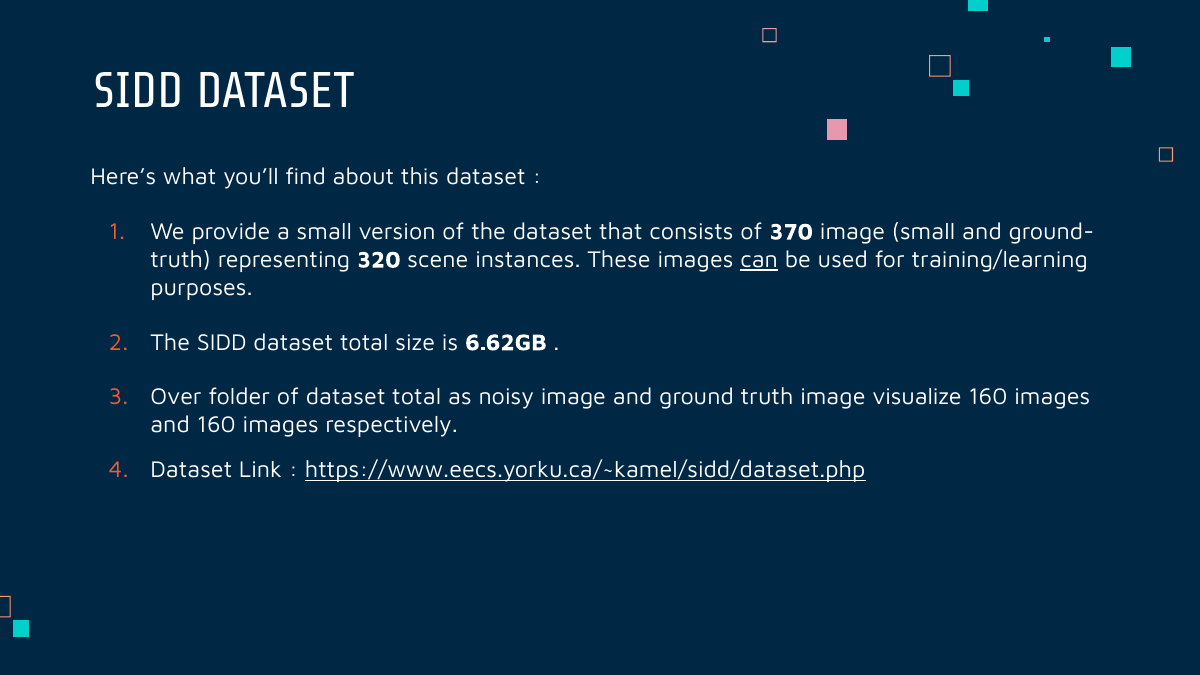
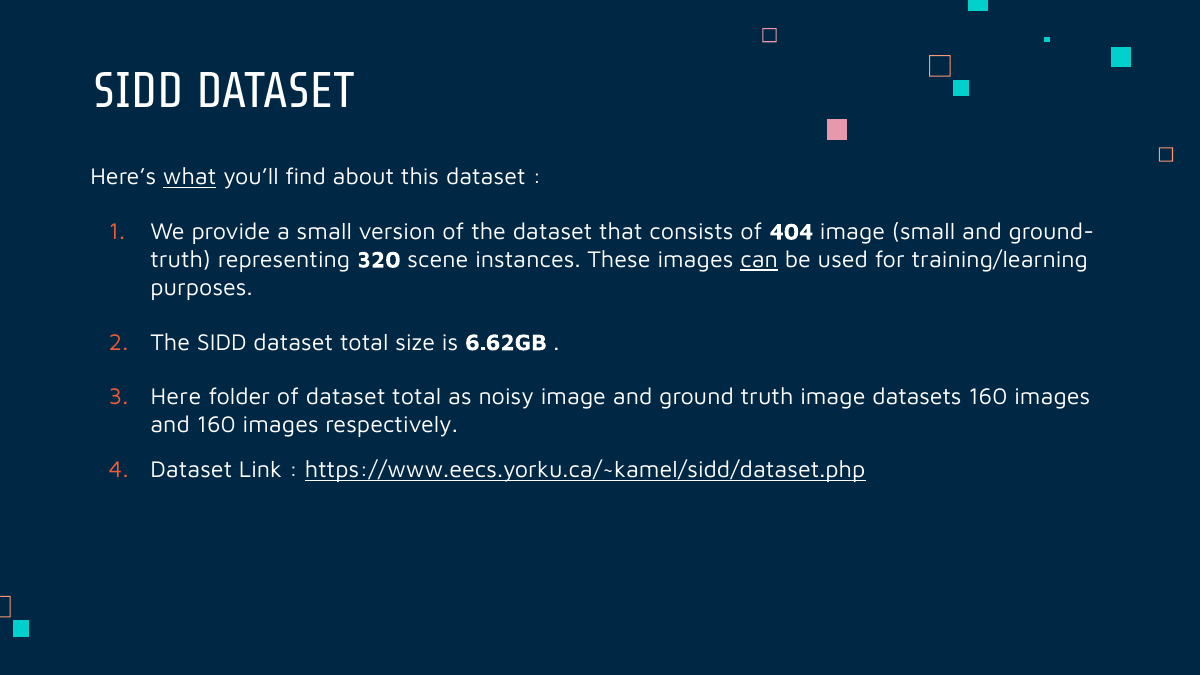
what underline: none -> present (190, 177)
370: 370 -> 404 (791, 232)
Over: Over -> Here (176, 397)
visualize: visualize -> datasets (917, 397)
